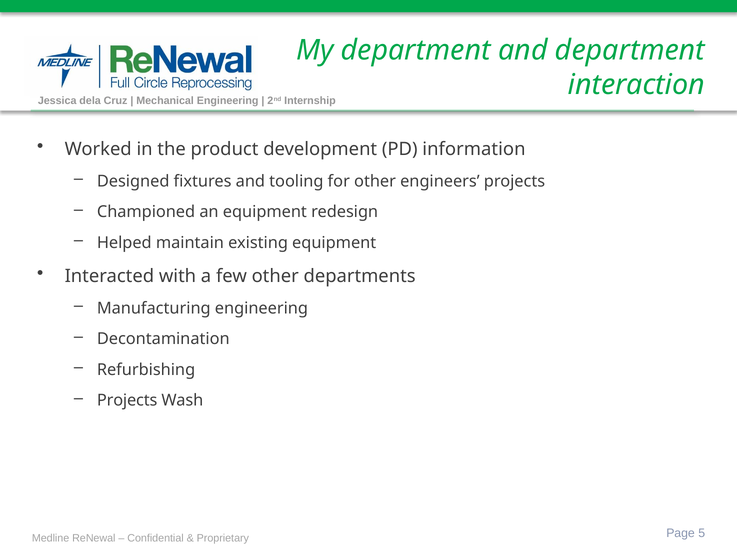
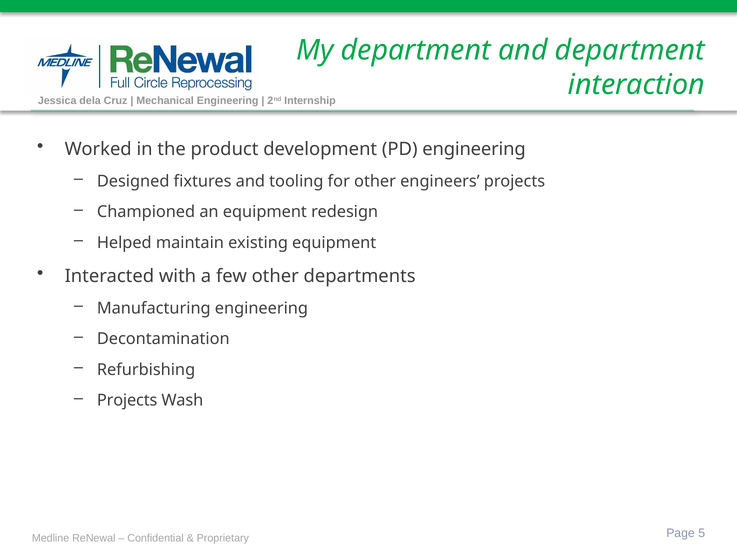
PD information: information -> engineering (474, 149)
